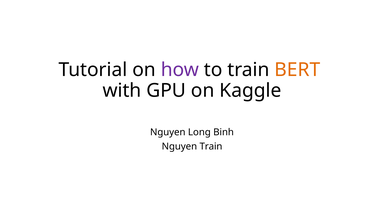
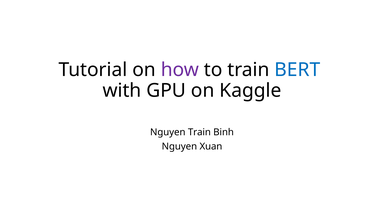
BERT colour: orange -> blue (297, 70)
Nguyen Long: Long -> Train (199, 132)
Nguyen Train: Train -> Xuan (211, 147)
